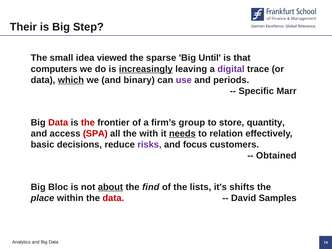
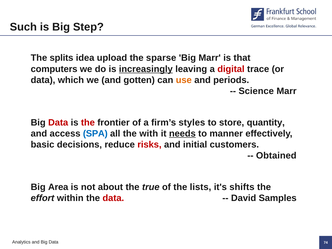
Their: Their -> Such (23, 27)
small: small -> splits (62, 58)
viewed: viewed -> upload (112, 58)
Big Until: Until -> Marr (210, 58)
digital colour: purple -> red (231, 69)
which underline: present -> none (71, 80)
binary: binary -> gotten (139, 80)
use colour: purple -> orange (184, 80)
Specific: Specific -> Science (256, 91)
group: group -> styles (192, 122)
SPA colour: red -> blue (95, 134)
relation: relation -> manner (226, 134)
risks colour: purple -> red (149, 145)
focus: focus -> initial (195, 145)
Bloc: Bloc -> Area (58, 187)
about underline: present -> none (110, 187)
find: find -> true (151, 187)
place: place -> effort (43, 198)
